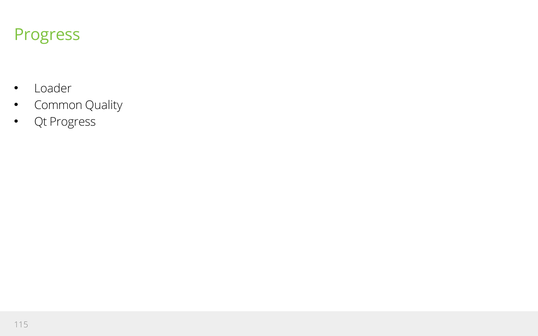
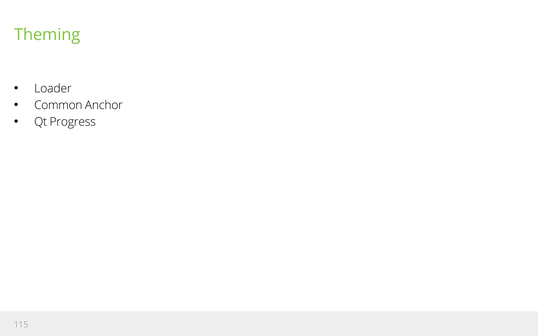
Progress: Progress -> Theming (47, 35)
Quality: Quality -> Anchor (104, 105)
